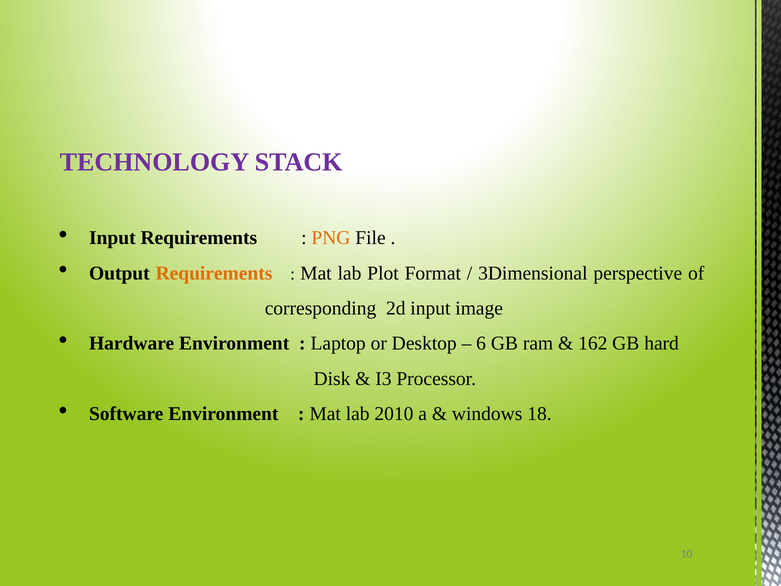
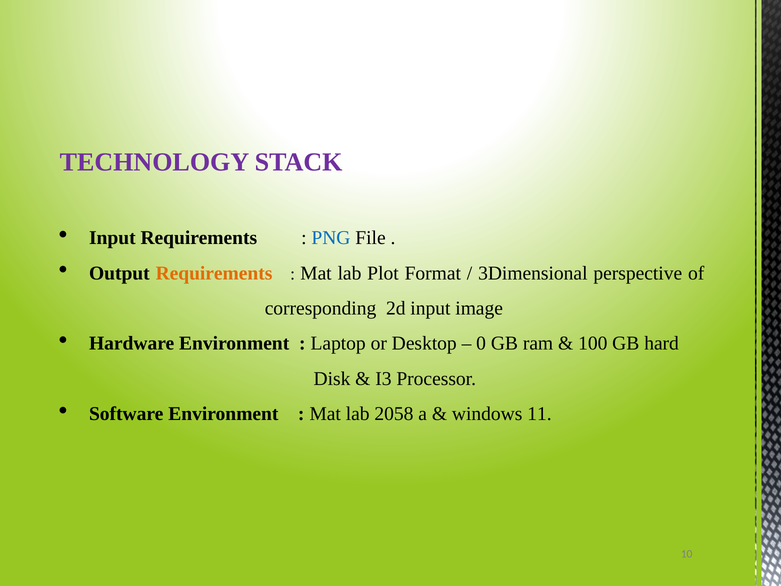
PNG colour: orange -> blue (331, 238)
6: 6 -> 0 (481, 343)
162: 162 -> 100 (593, 343)
2010: 2010 -> 2058 (394, 414)
18: 18 -> 11 (539, 414)
